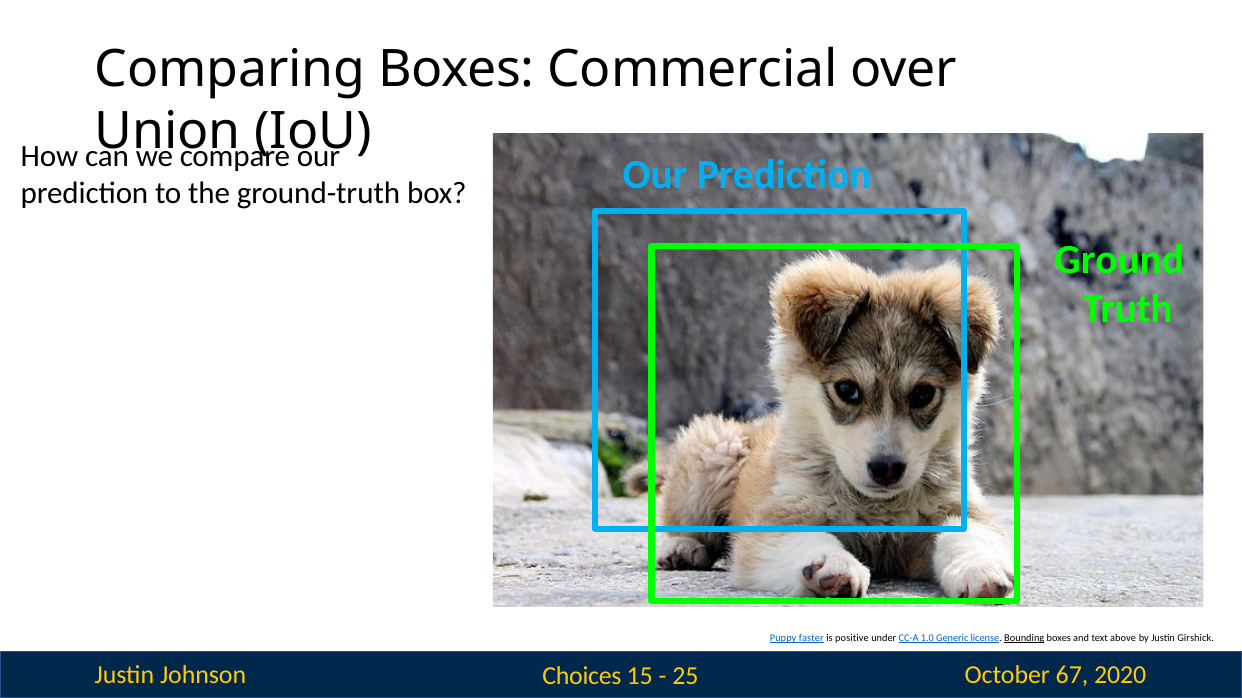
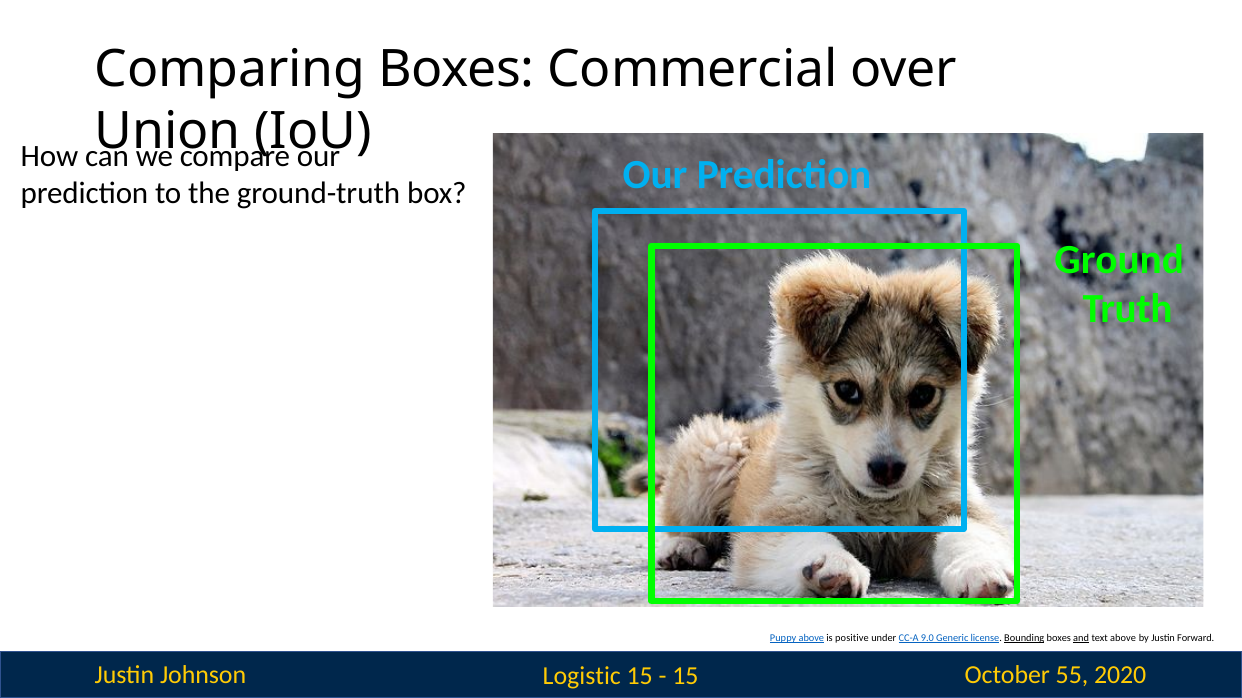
Puppy faster: faster -> above (811, 638)
1.0: 1.0 -> 9.0 (927, 638)
and underline: none -> present (1081, 638)
Girshick: Girshick -> Forward (1196, 638)
Choices: Choices -> Logistic (582, 676)
25: 25 -> 15 (685, 676)
67: 67 -> 55 (1072, 676)
